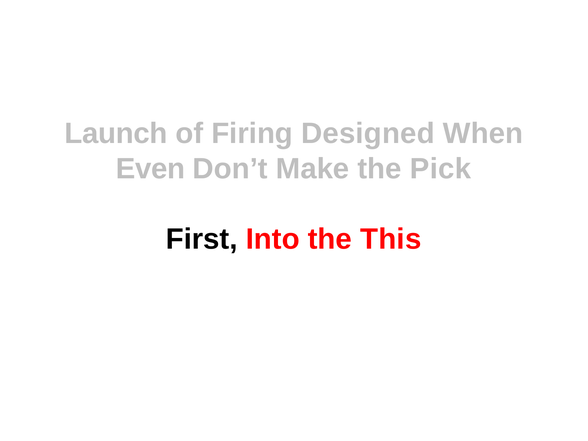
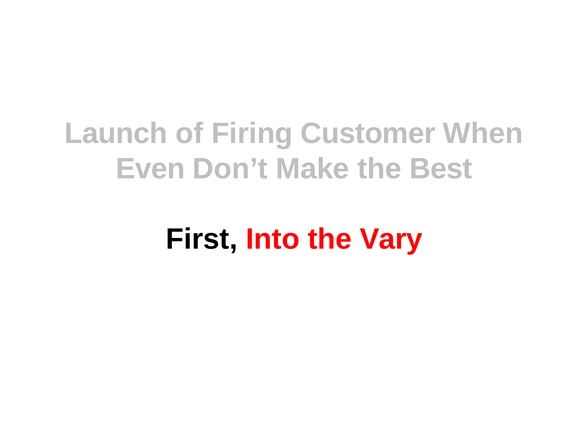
Designed: Designed -> Customer (368, 133)
Pick: Pick -> Best (441, 169)
This: This -> Vary (391, 239)
